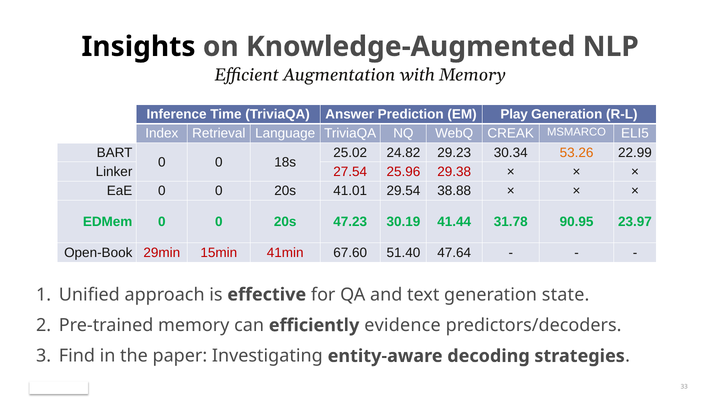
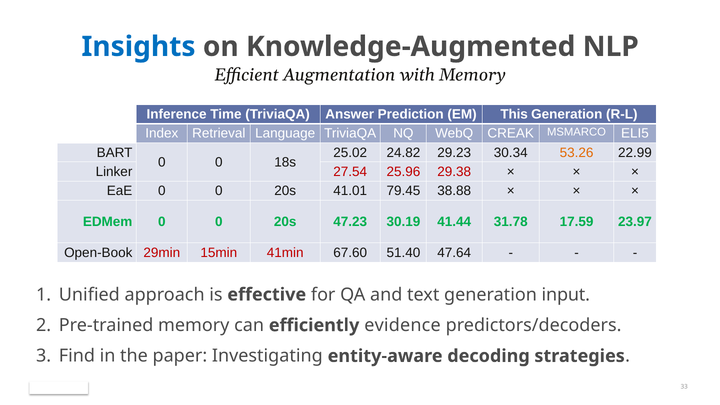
Insights colour: black -> blue (138, 47)
Play: Play -> This (514, 114)
29.54: 29.54 -> 79.45 (403, 191)
90.95: 90.95 -> 17.59 (577, 222)
state: state -> input (566, 295)
